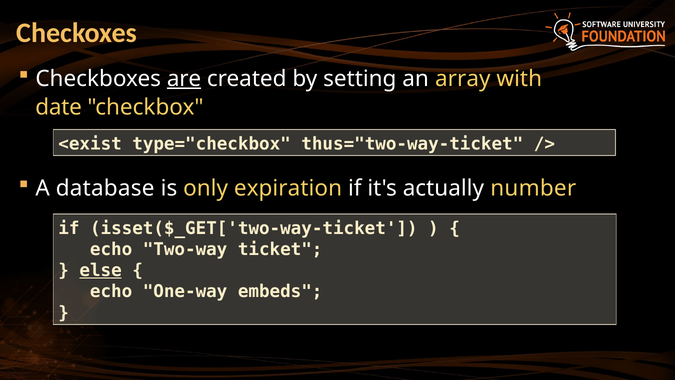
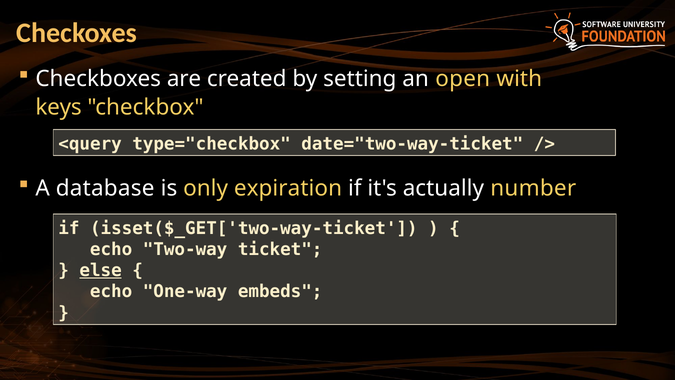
are underline: present -> none (184, 79)
array: array -> open (463, 79)
date: date -> keys (59, 107)
<exist: <exist -> <query (90, 144)
thus="two-way-ticket: thus="two-way-ticket -> date="two-way-ticket (412, 144)
